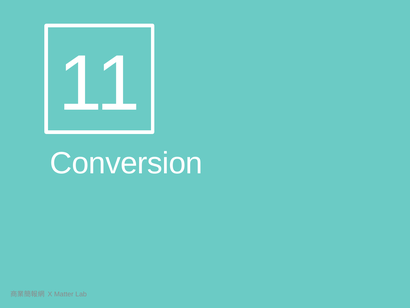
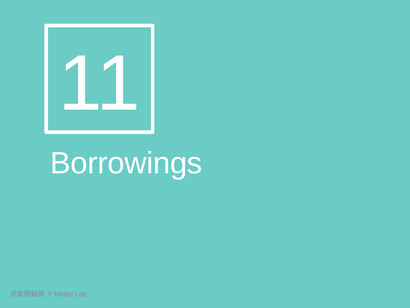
Conversion: Conversion -> Borrowings (126, 163)
